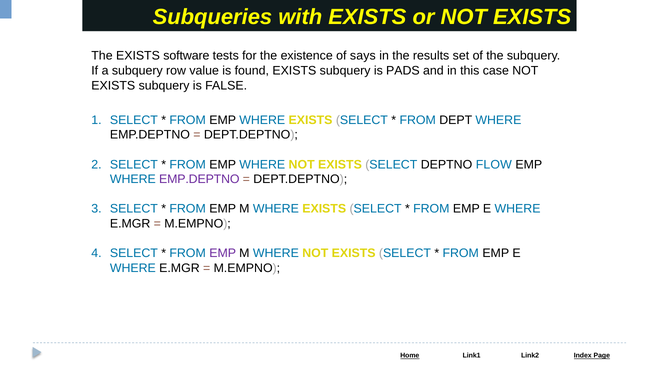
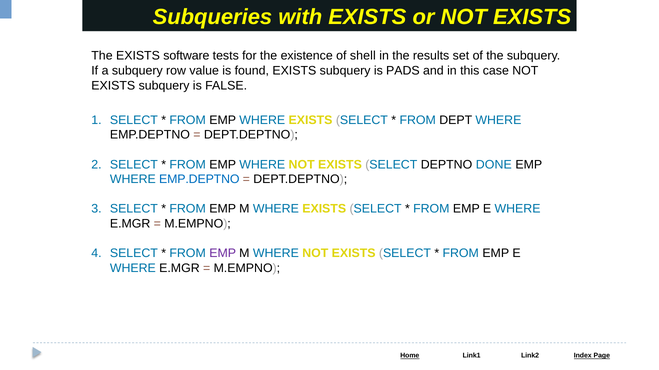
says: says -> shell (363, 56)
FLOW: FLOW -> DONE (494, 165)
EMP.DEPTNO colour: purple -> blue (199, 180)
